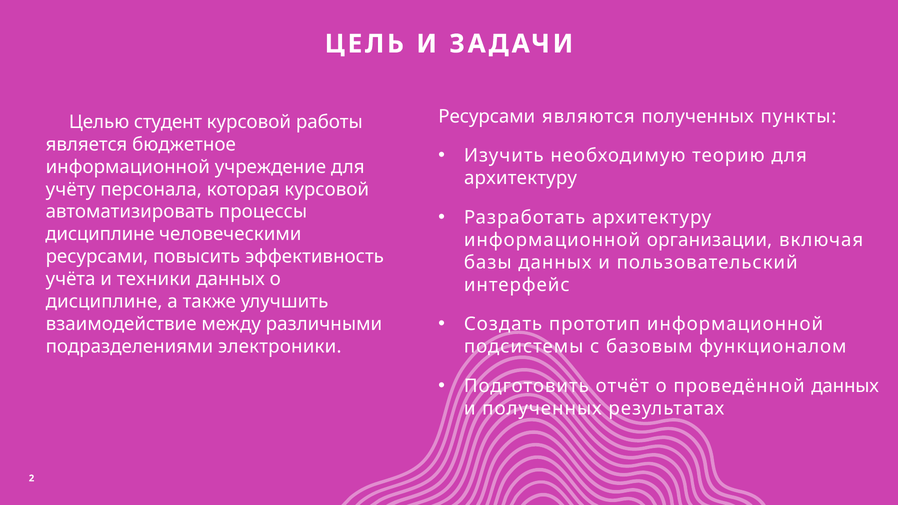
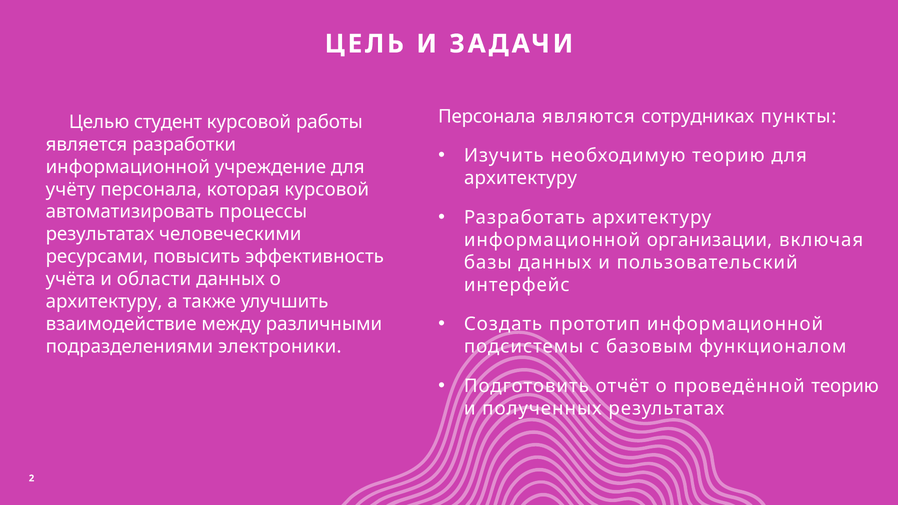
Ресурсами: Ресурсами -> Персонала (487, 117)
являются полученных: полученных -> сотрудниках (698, 117)
бюджетное: бюджетное -> разработки (184, 144)
дисциплине: дисциплине -> результатах (100, 234)
техники: техники -> области (154, 279)
дисциплине: дисциплине -> архитектуру (104, 302)
данных: данных -> теорию (845, 386)
